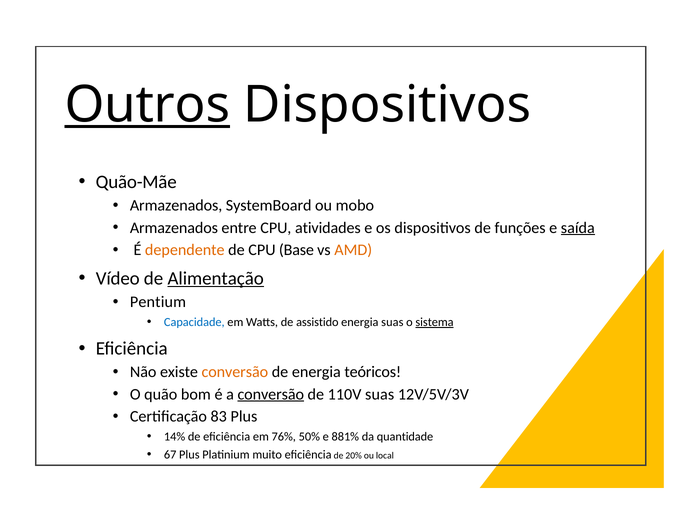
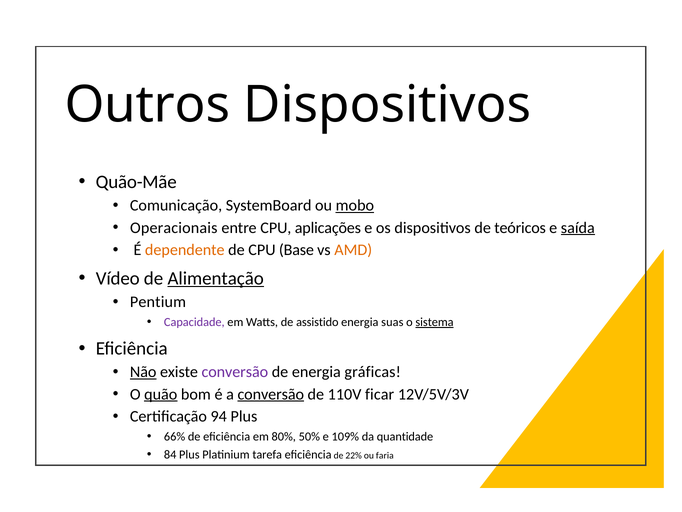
Outros underline: present -> none (147, 105)
Armazenados: Armazenados -> Comunicação (176, 205)
mobo underline: none -> present (355, 205)
Armazenados: Armazenados -> Operacionais (174, 227)
atividades: atividades -> aplicações (328, 227)
funções: funções -> teóricos (520, 227)
Capacidade colour: blue -> purple (194, 322)
Não underline: none -> present (143, 372)
conversão colour: orange -> purple (235, 372)
teóricos: teóricos -> gráficas (373, 372)
quão underline: none -> present (161, 394)
110V suas: suas -> ficar (380, 394)
83: 83 -> 94 (219, 416)
14%: 14% -> 66% (175, 436)
76%: 76% -> 80% (284, 436)
881%: 881% -> 109% (345, 436)
67: 67 -> 84 (170, 454)
muito: muito -> tarefa (267, 454)
20%: 20% -> 22% (354, 455)
local: local -> faria (385, 455)
